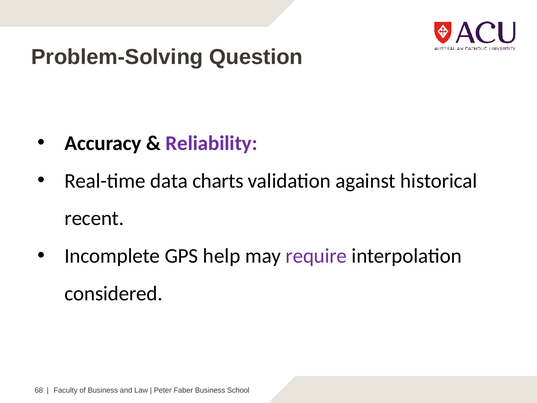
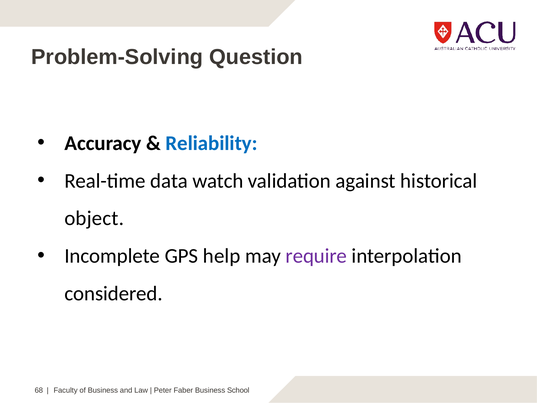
Reliability colour: purple -> blue (212, 143)
charts: charts -> watch (218, 181)
recent: recent -> object (94, 218)
